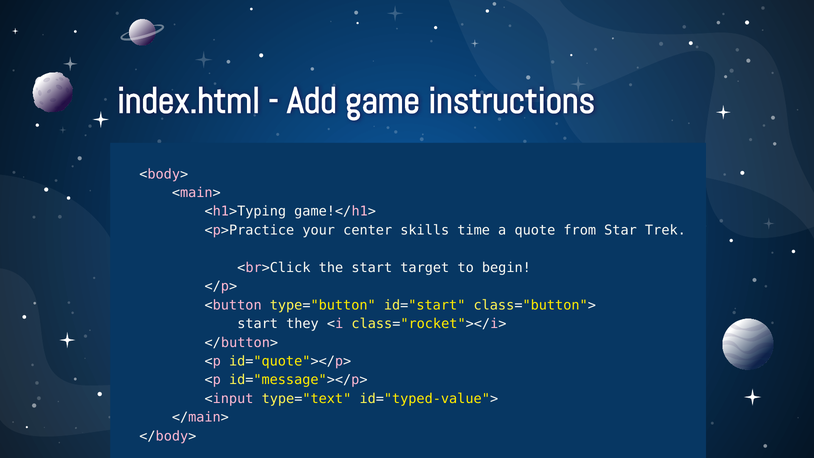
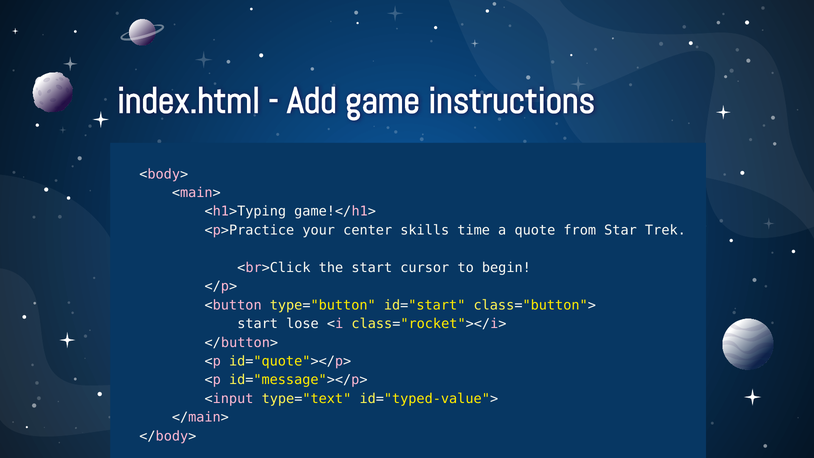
target: target -> cursor (425, 268)
they: they -> lose (302, 324)
